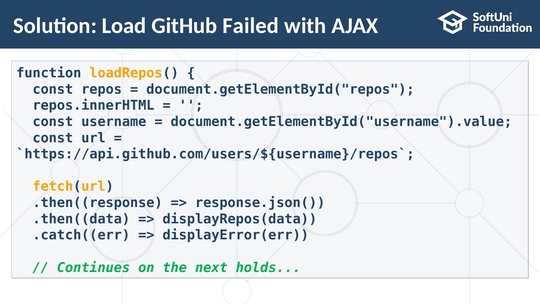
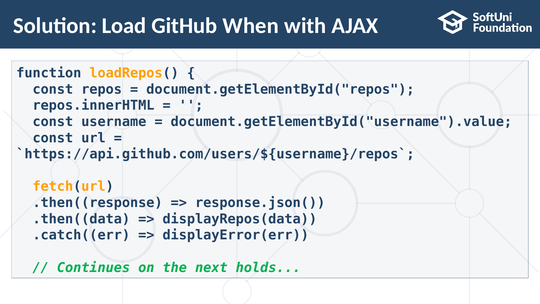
Failed: Failed -> When (251, 26)
